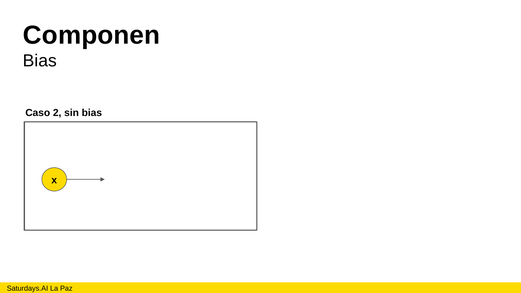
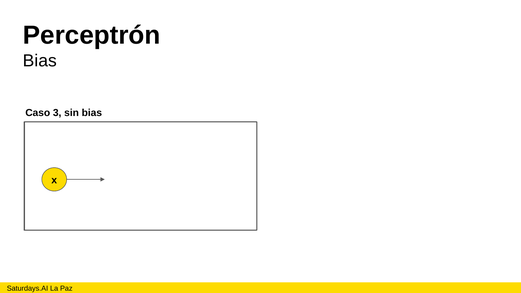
Componen: Componen -> Perceptrón (92, 35)
2: 2 -> 3 (57, 113)
